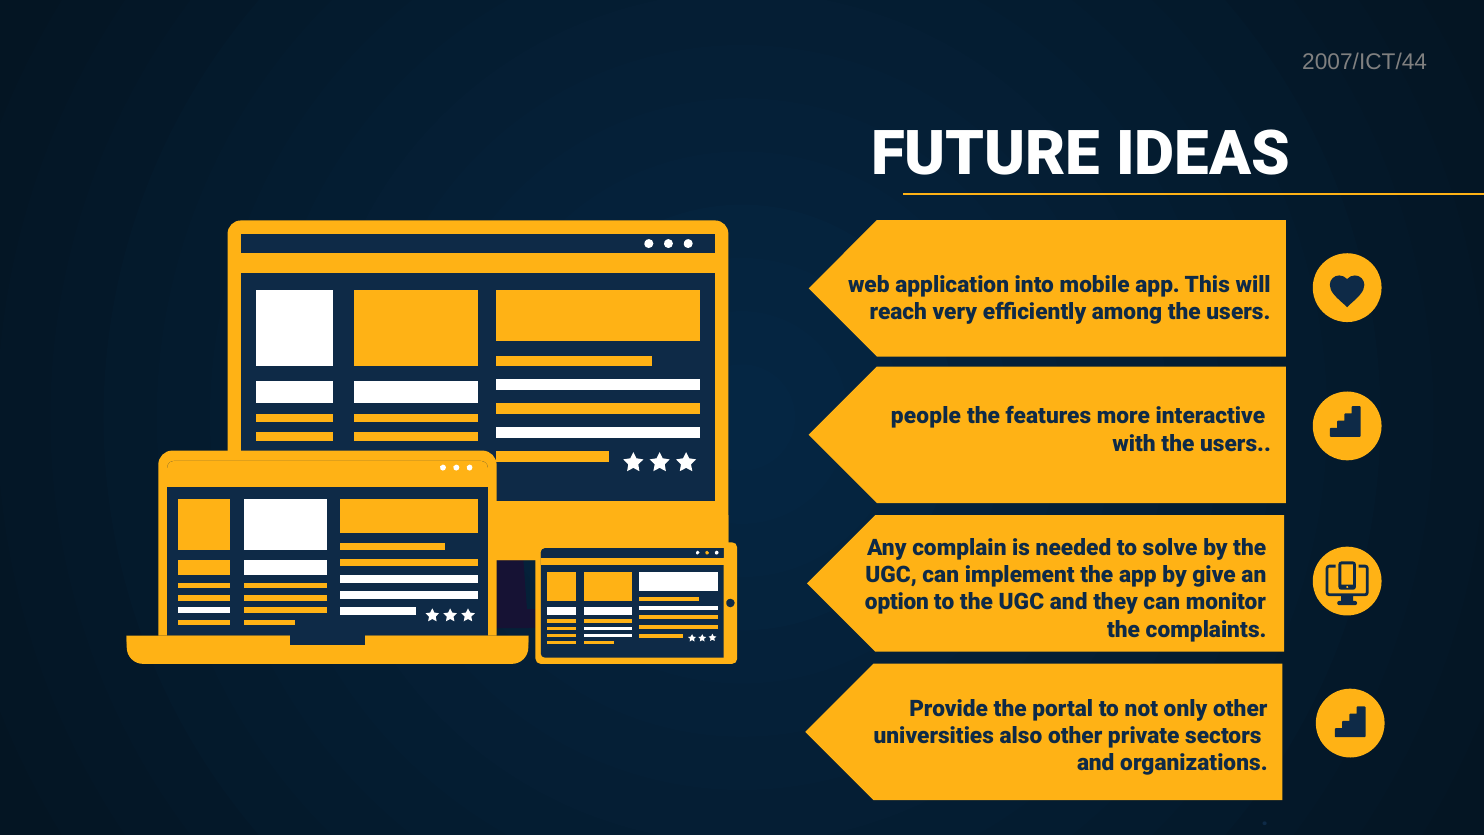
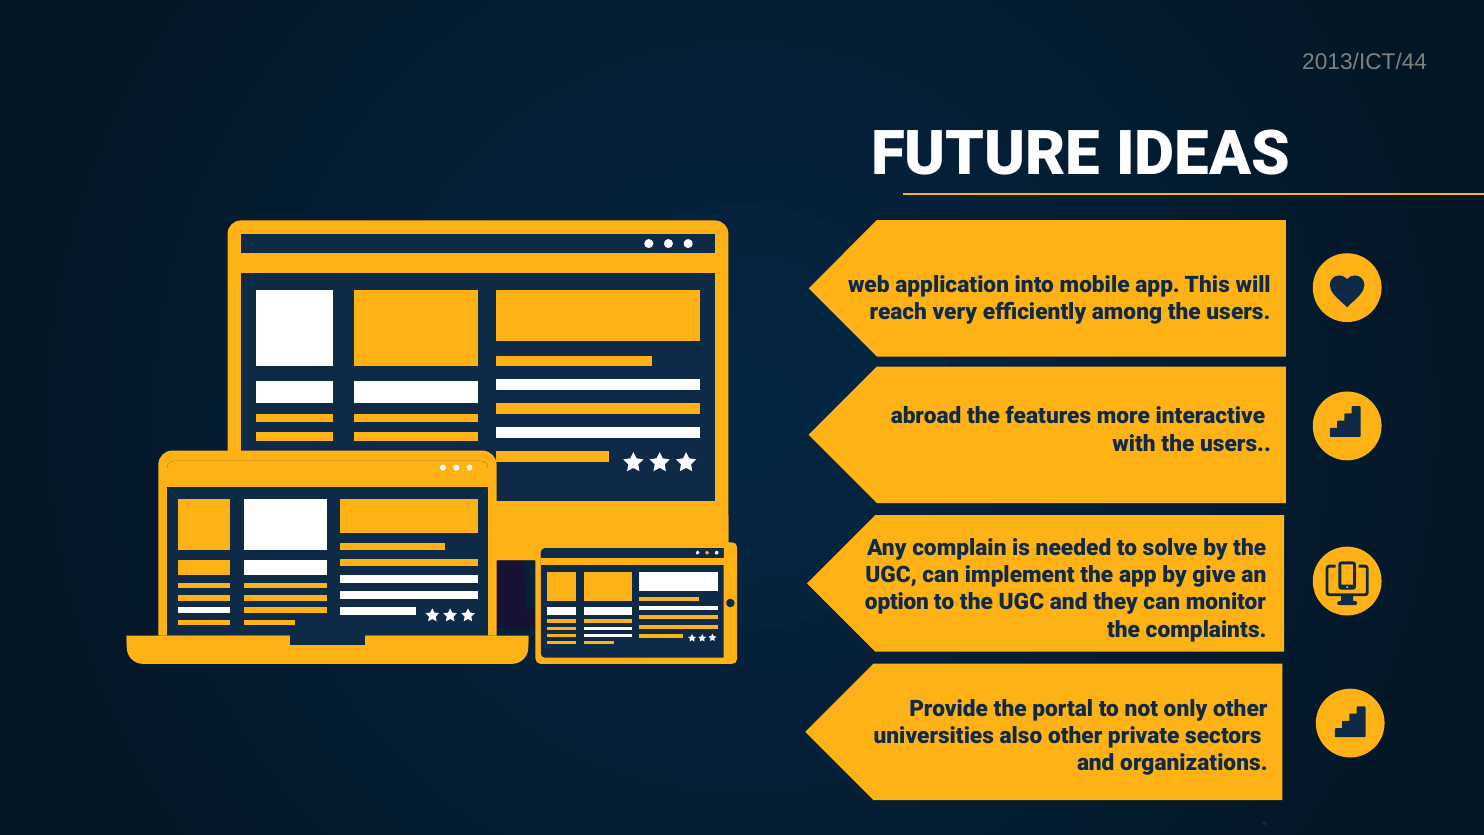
2007/ICT/44: 2007/ICT/44 -> 2013/ICT/44 (1365, 62)
people: people -> abroad (926, 416)
